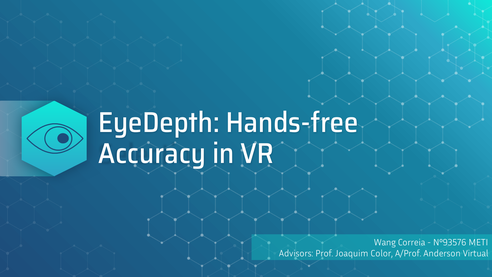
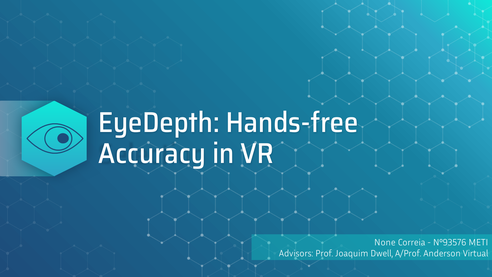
Wang: Wang -> None (385, 242)
Color: Color -> Dwell (382, 253)
